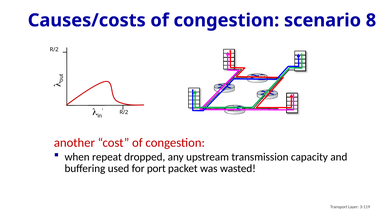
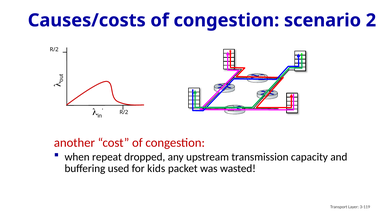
8: 8 -> 2 (371, 20)
port: port -> kids (156, 168)
